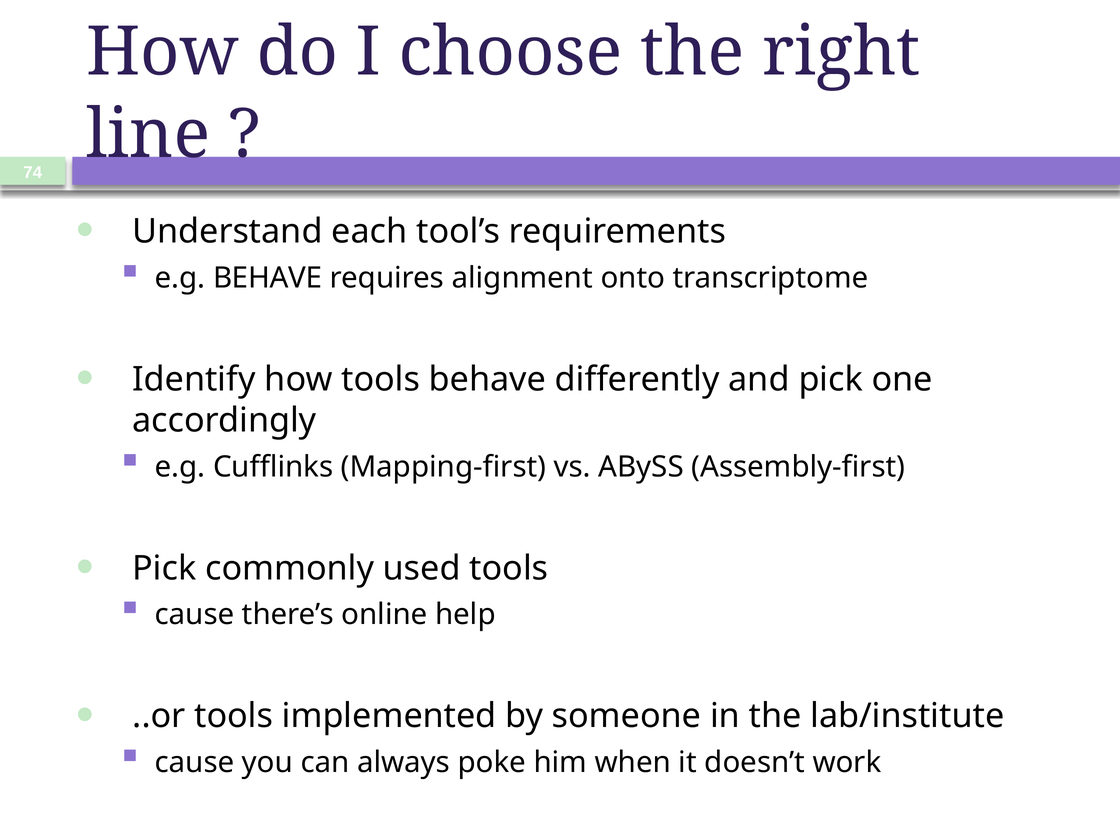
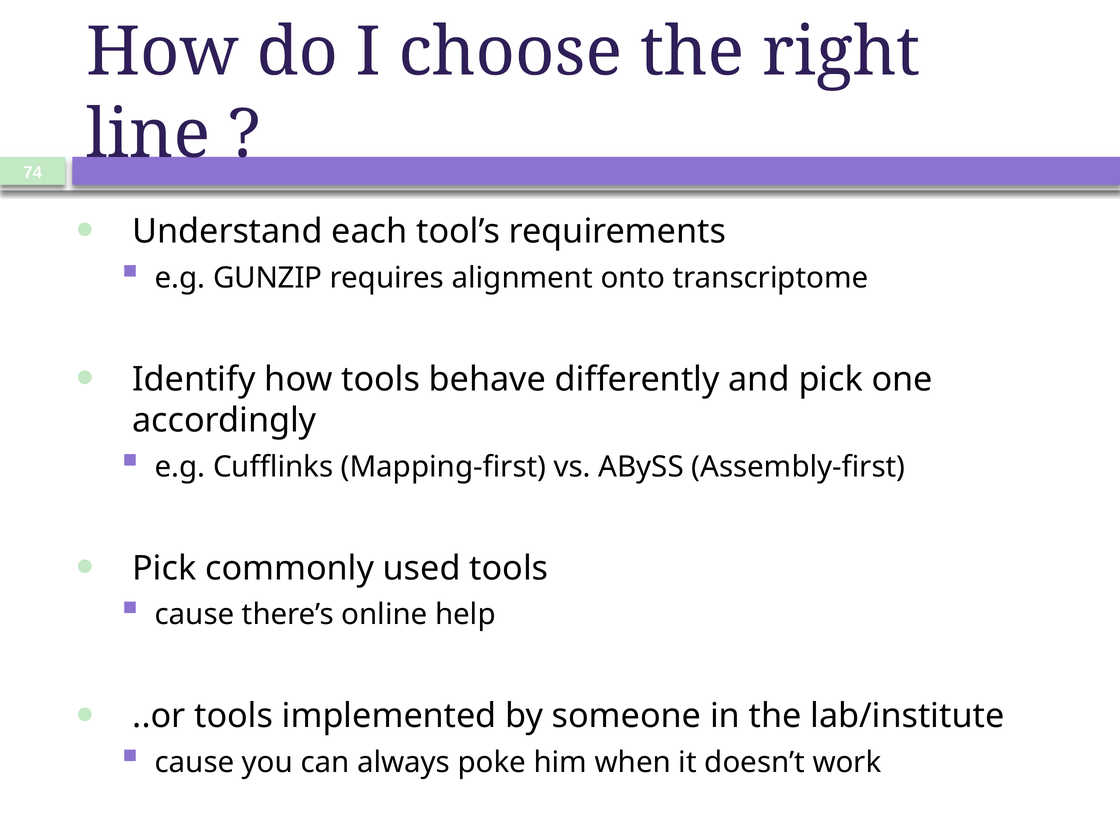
e.g BEHAVE: BEHAVE -> GUNZIP (268, 278)
